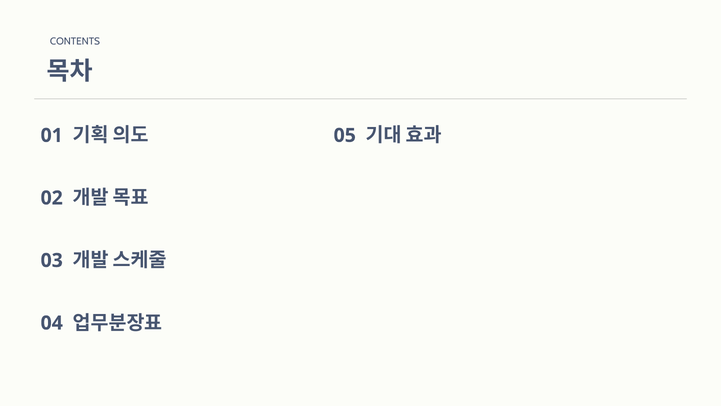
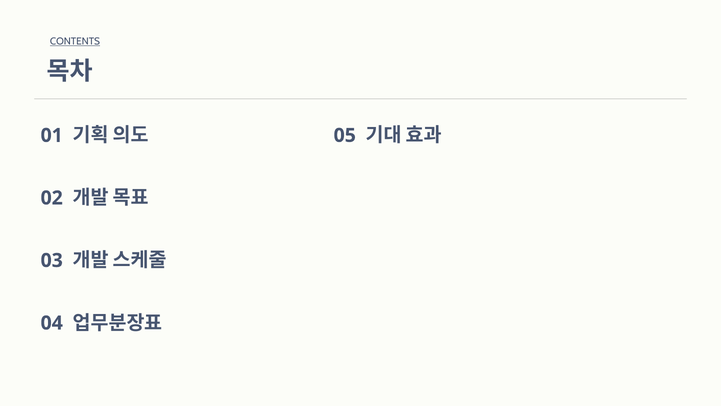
CONTENTS underline: none -> present (75, 41)
